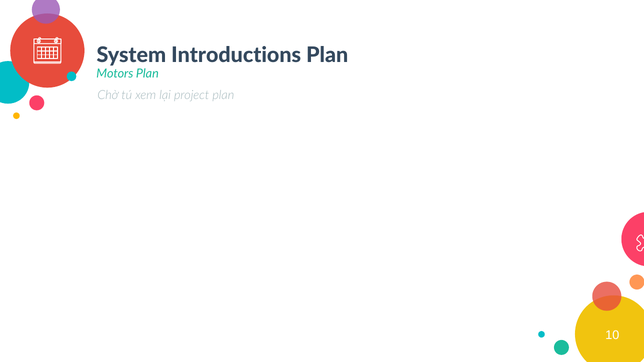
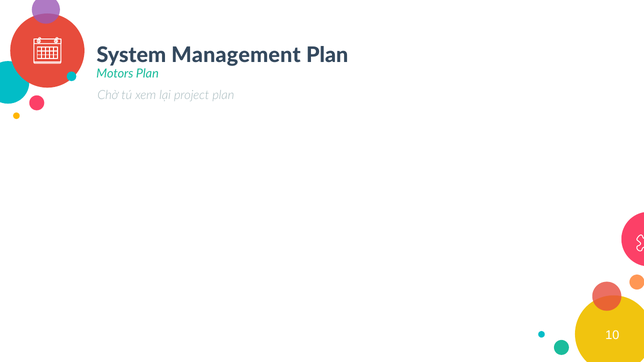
Introductions: Introductions -> Management (236, 55)
